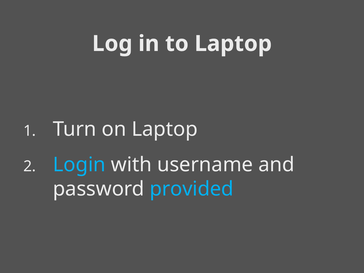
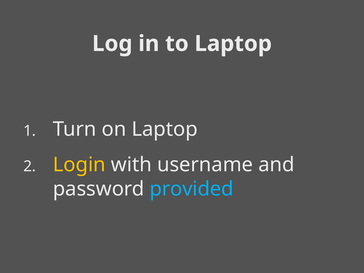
Login colour: light blue -> yellow (79, 165)
